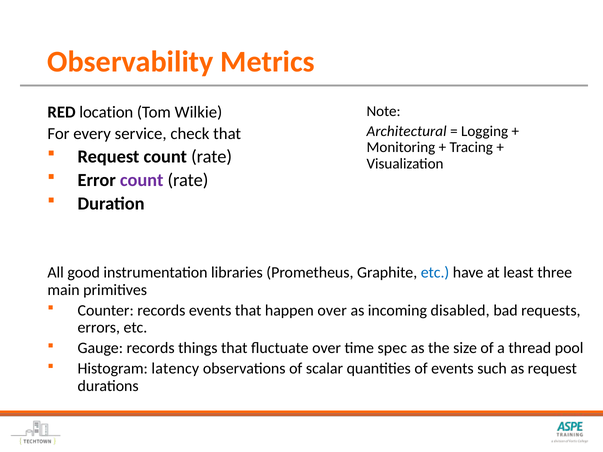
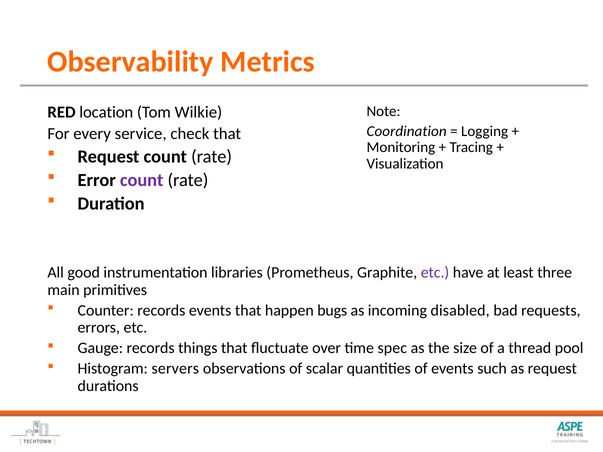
Architectural: Architectural -> Coordination (407, 131)
etc colour: blue -> purple (435, 273)
happen over: over -> bugs (332, 311)
latency: latency -> servers (175, 369)
